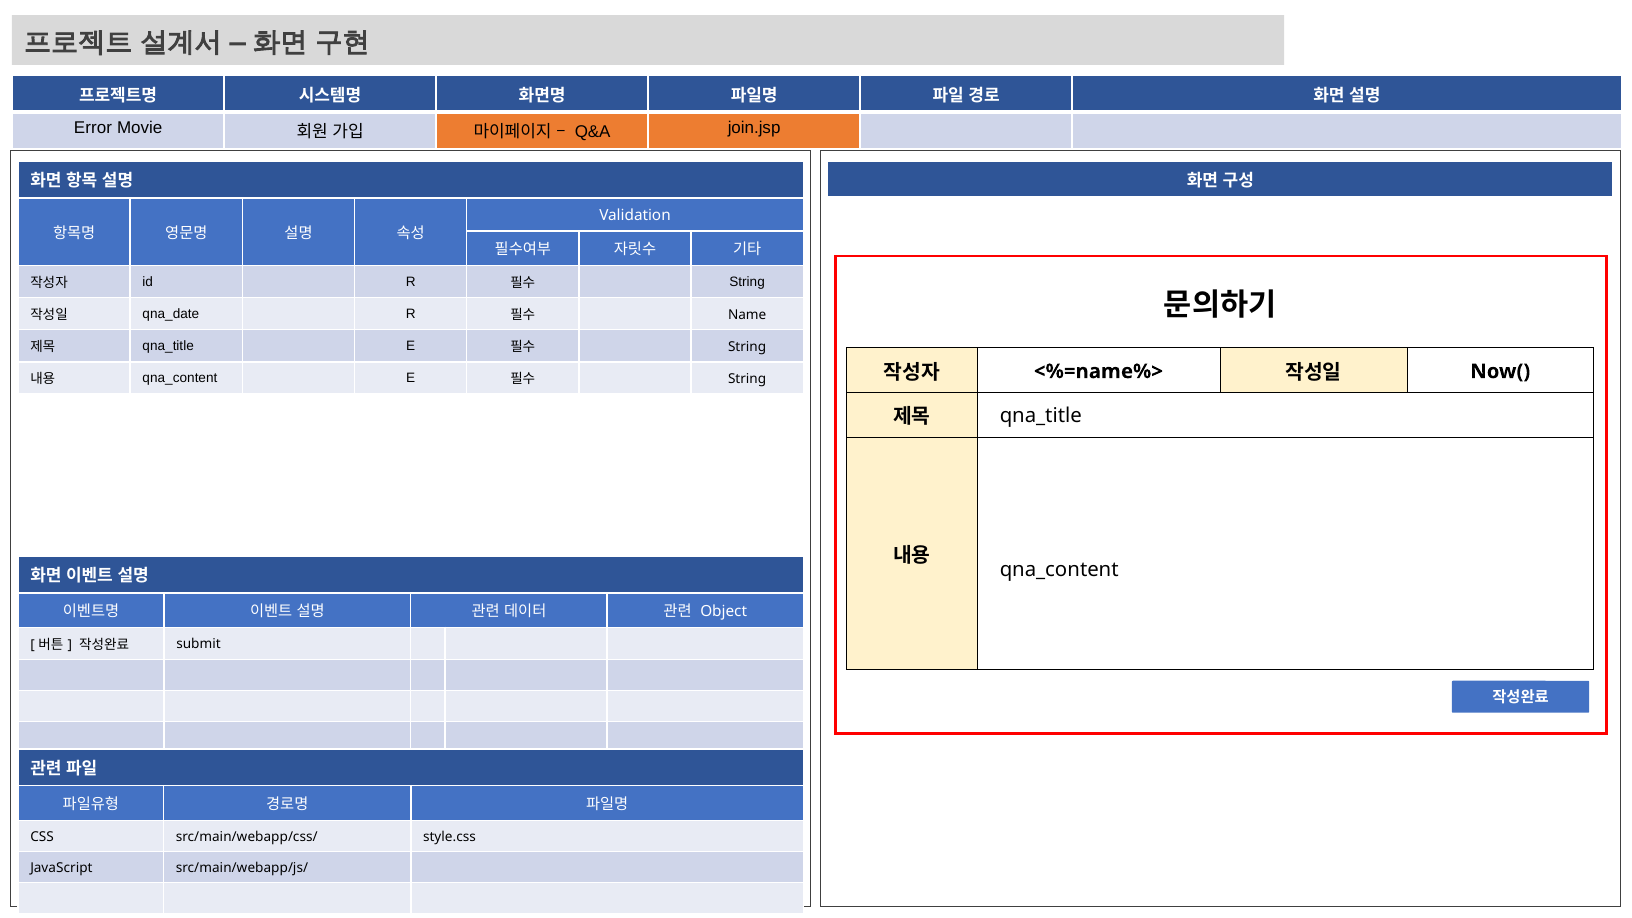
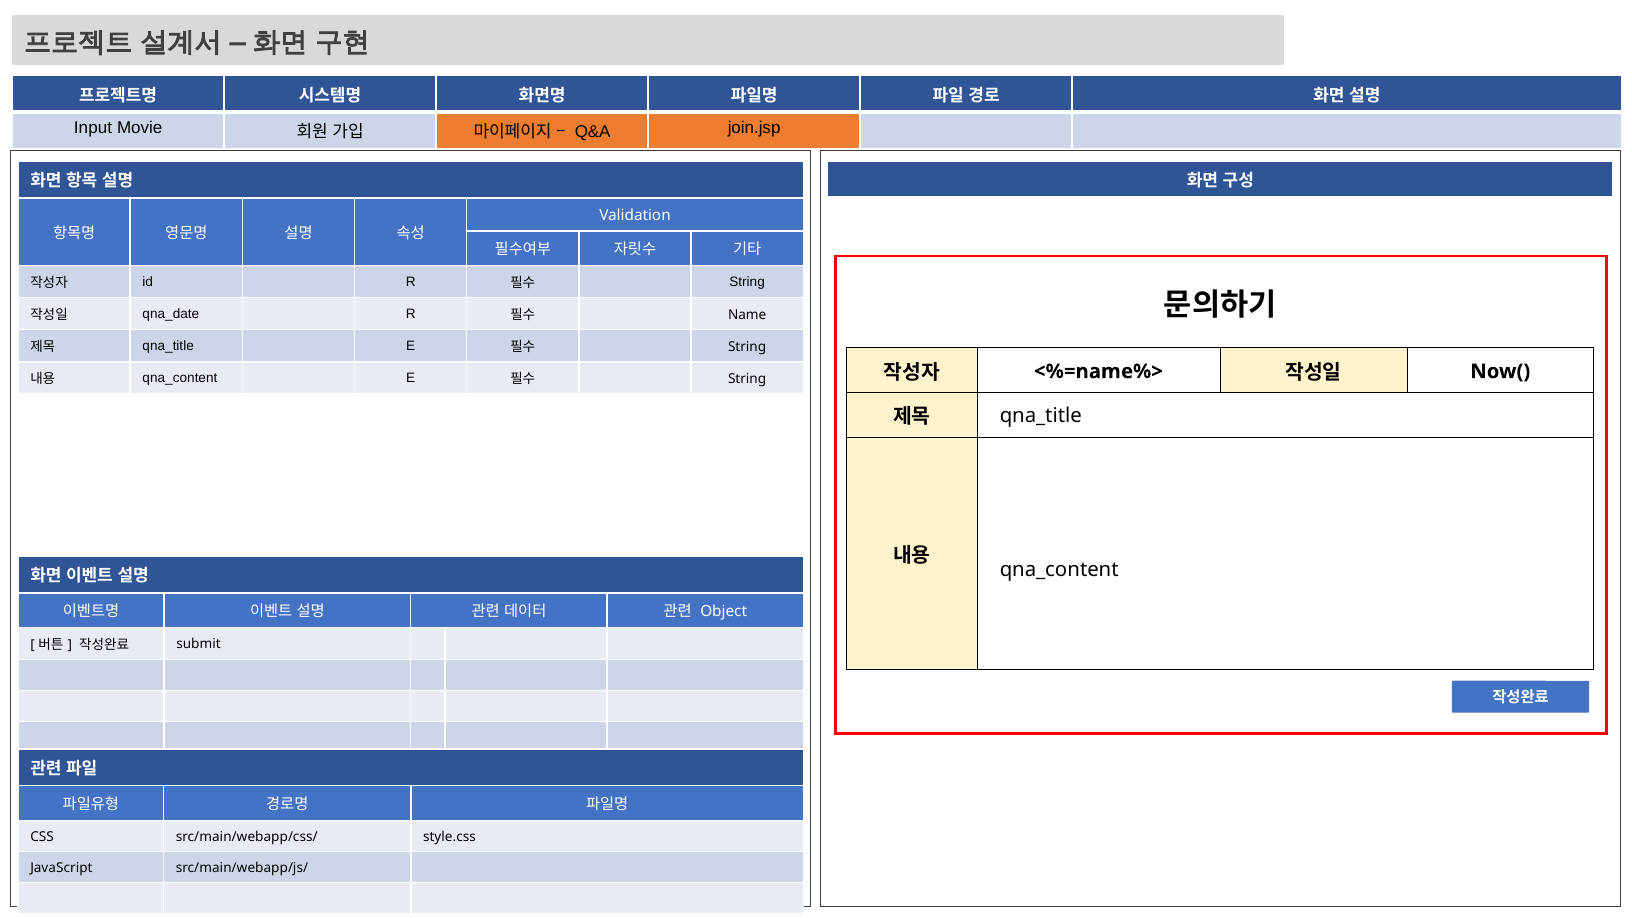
Error: Error -> Input (93, 128)
